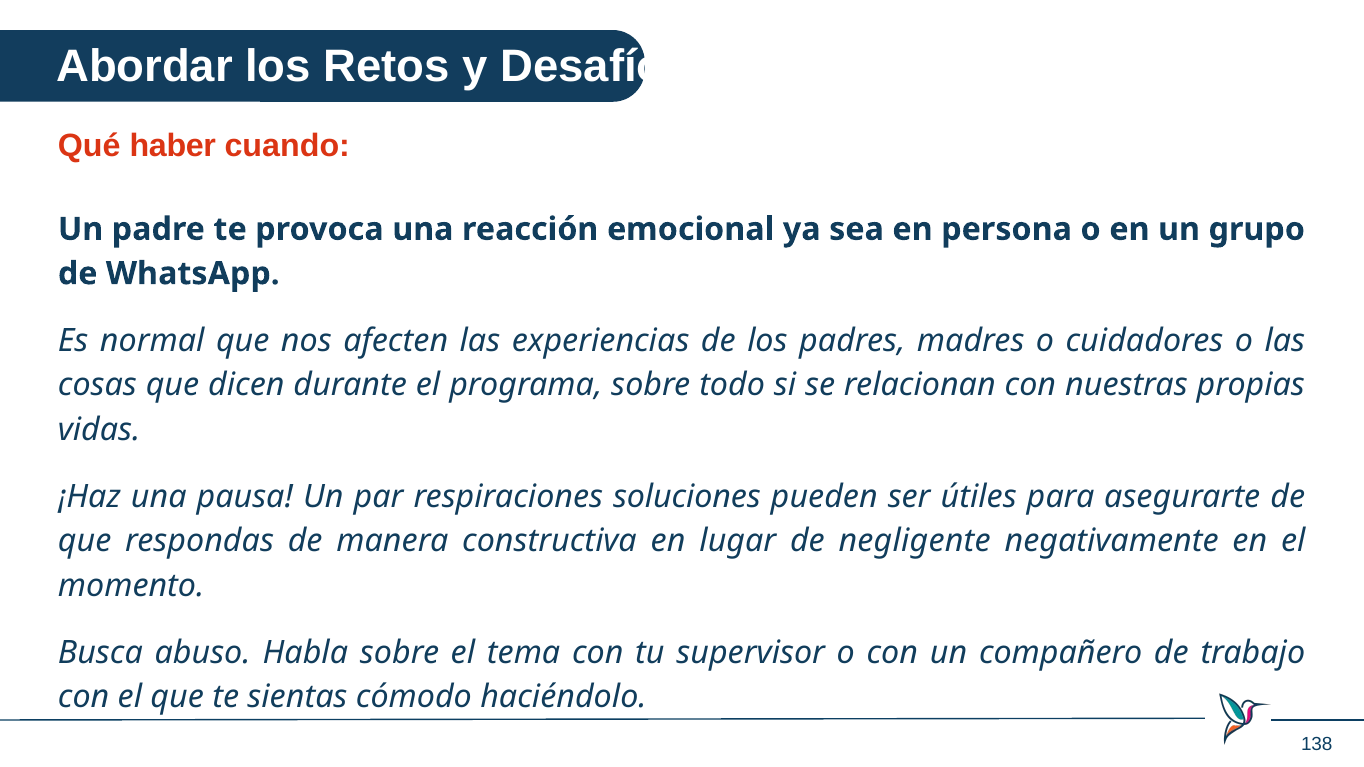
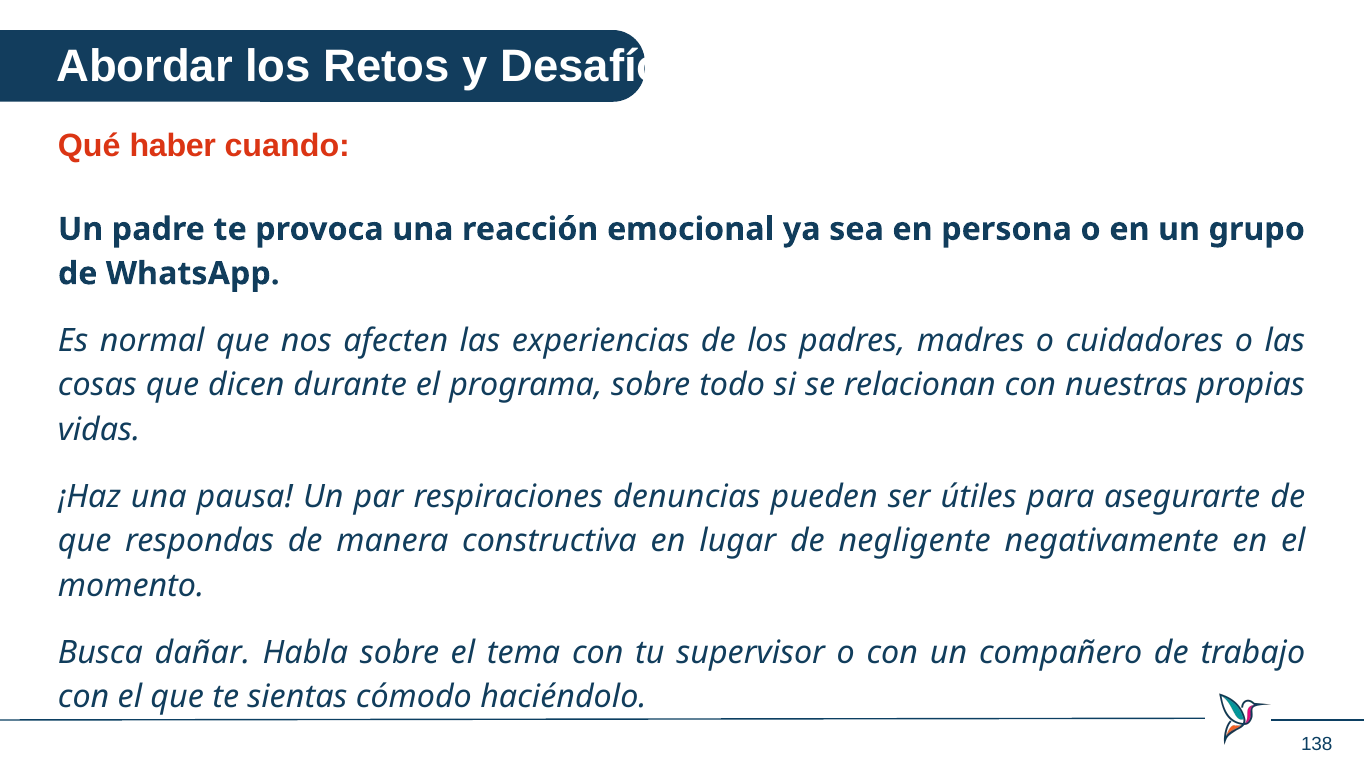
soluciones: soluciones -> denuncias (687, 497)
abuso: abuso -> dañar (203, 653)
